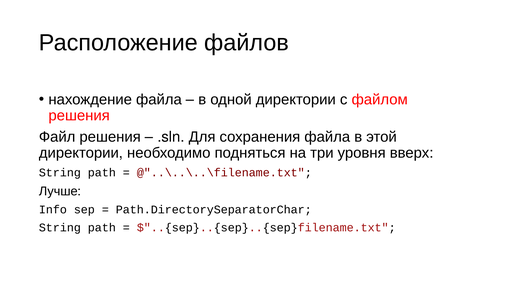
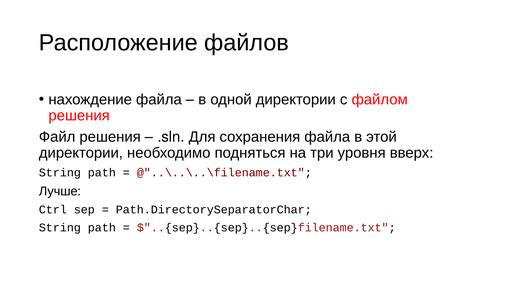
Info: Info -> Ctrl (53, 210)
